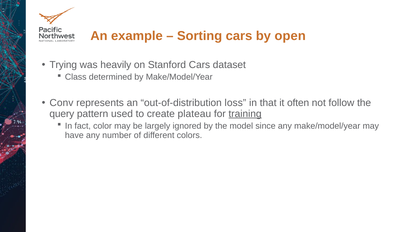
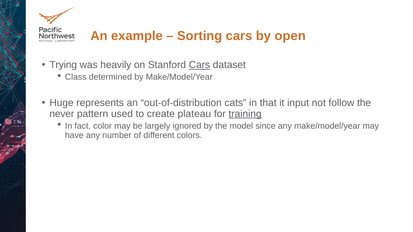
Cars underline: none -> present (199, 65)
Conv: Conv -> Huge (62, 103)
loss: loss -> cats (235, 103)
often: often -> input (298, 103)
query: query -> never (62, 114)
